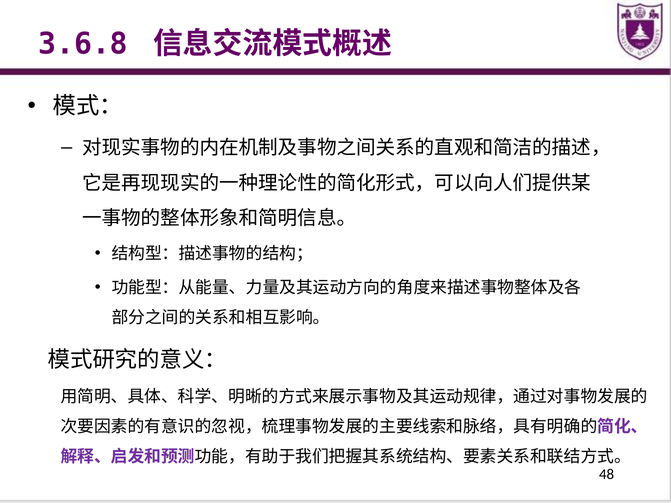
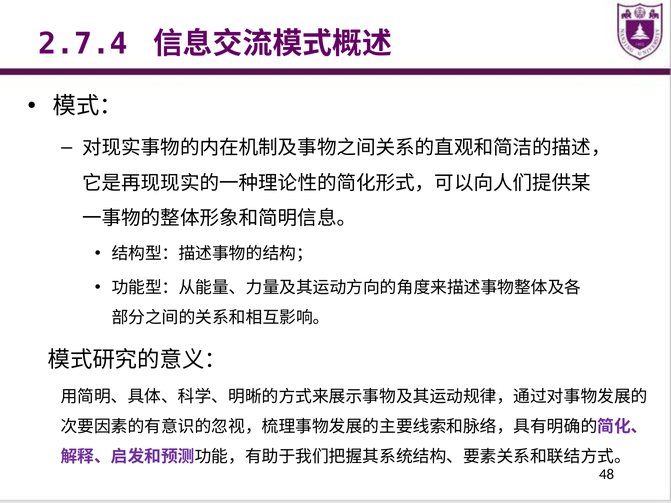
3.6.8: 3.6.8 -> 2.7.4 (83, 44)
